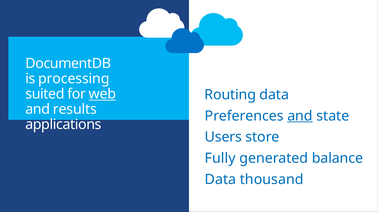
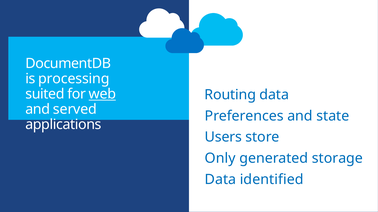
results: results -> served (75, 110)
and underline: present -> none (300, 116)
Fully: Fully -> Only (220, 159)
balance: balance -> storage (337, 159)
thousand: thousand -> identified (272, 180)
